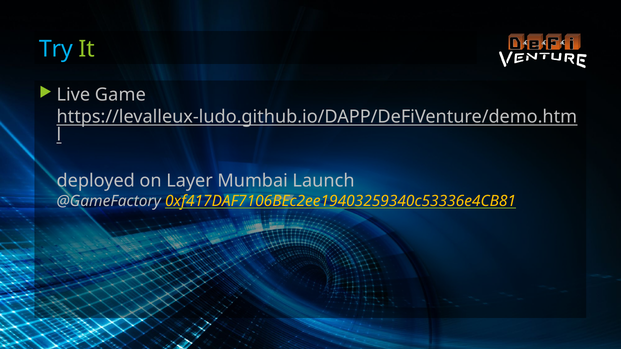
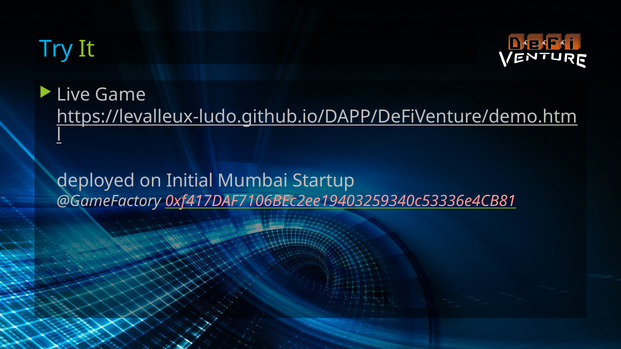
Layer: Layer -> Initial (190, 181)
Launch: Launch -> Startup (324, 181)
0xf417DAF7106BEc2ee19403259340c53336e4CB81 colour: yellow -> pink (341, 201)
